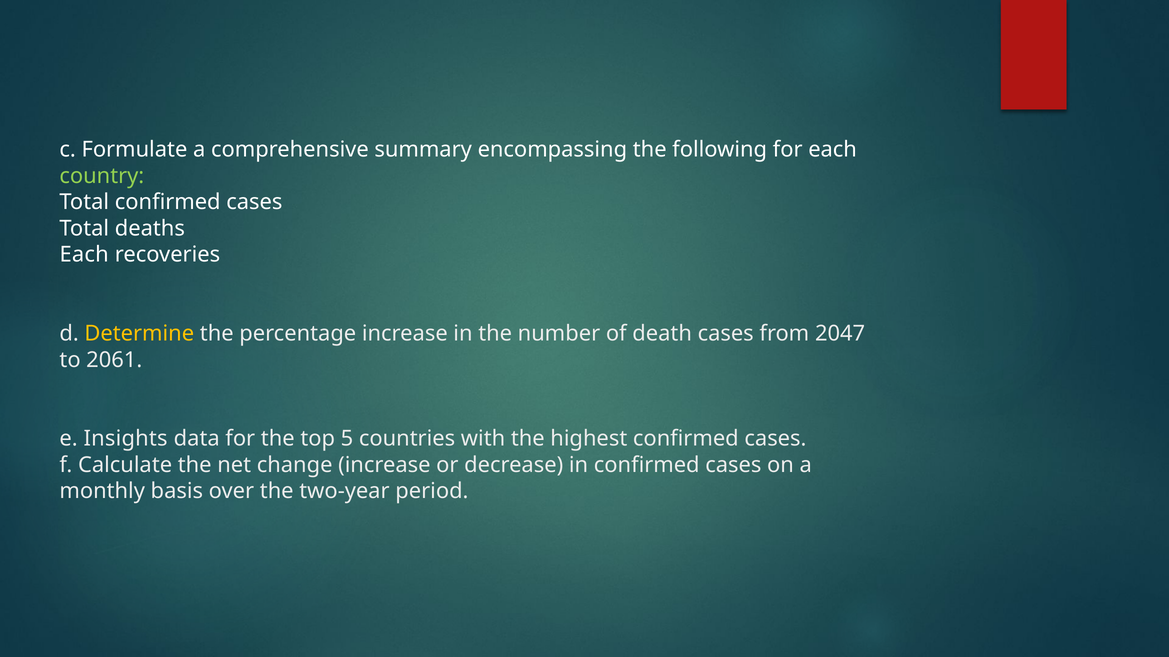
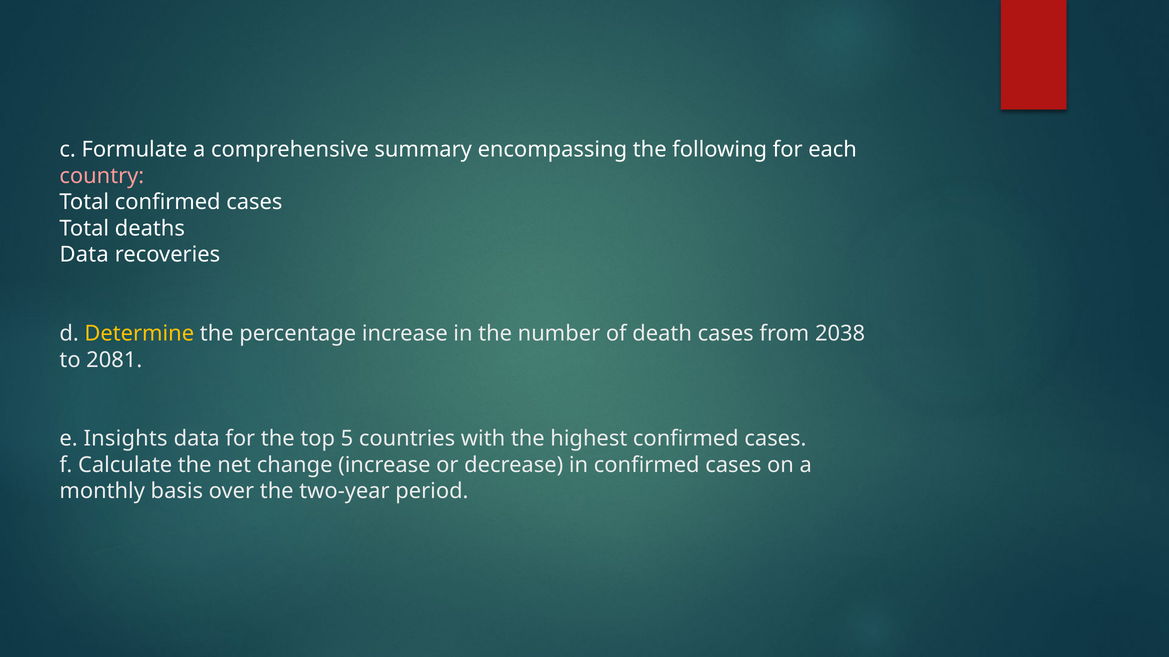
country colour: light green -> pink (102, 176)
Each: Each -> Data (84, 255)
2047: 2047 -> 2038 (840, 334)
2061: 2061 -> 2081 (114, 360)
